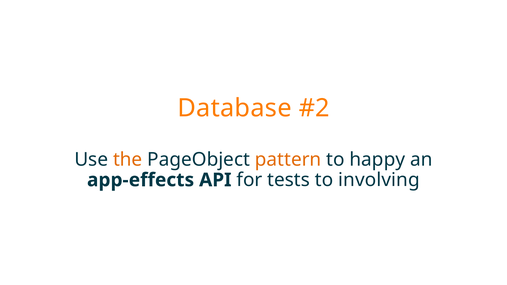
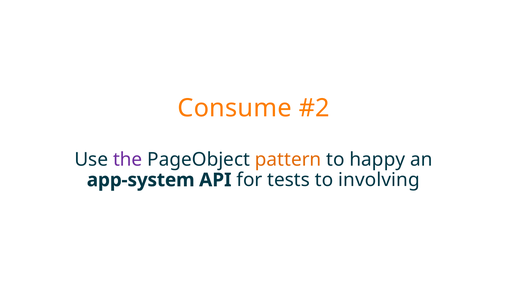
Database: Database -> Consume (235, 108)
the colour: orange -> purple (128, 160)
app-effects: app-effects -> app-system (141, 180)
